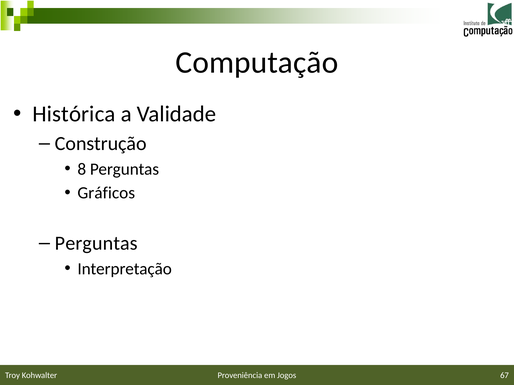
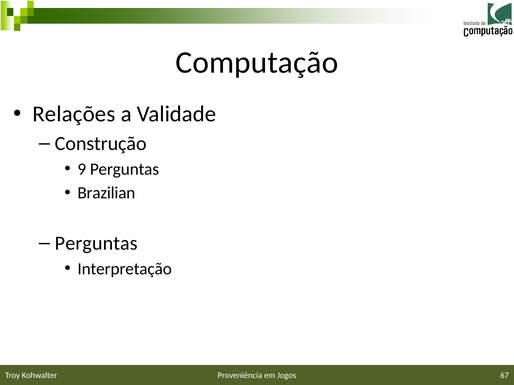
Histórica: Histórica -> Relações (74, 114)
8: 8 -> 9 (82, 169)
Gráficos: Gráficos -> Brazilian (106, 193)
